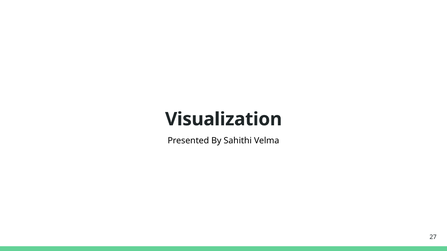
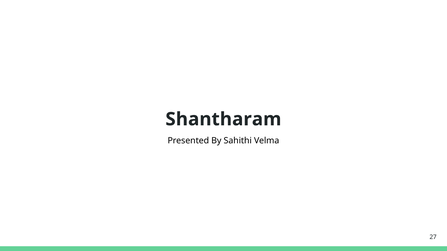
Visualization: Visualization -> Shantharam (223, 119)
